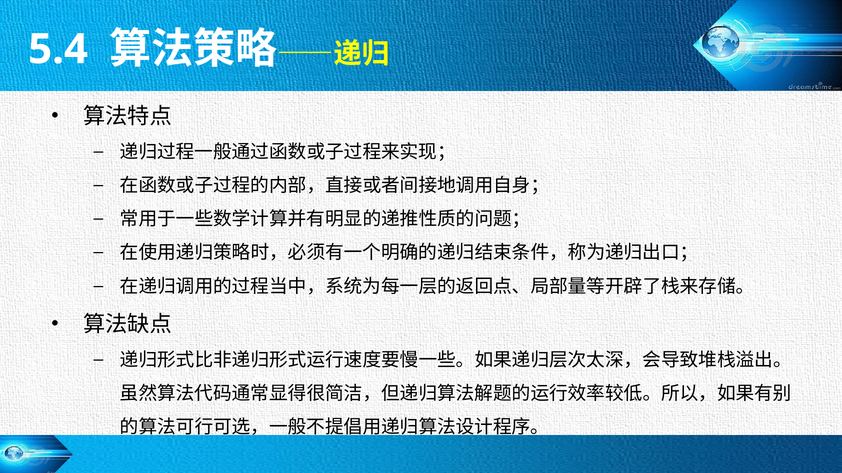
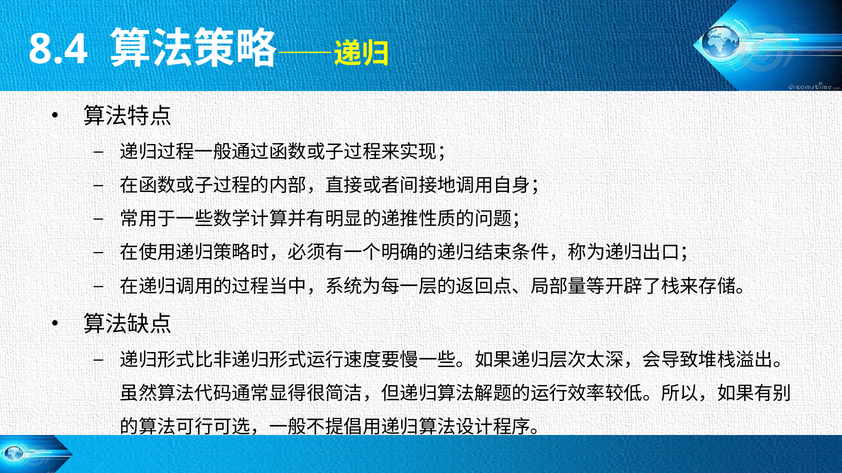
5.4: 5.4 -> 8.4 (58, 49)
